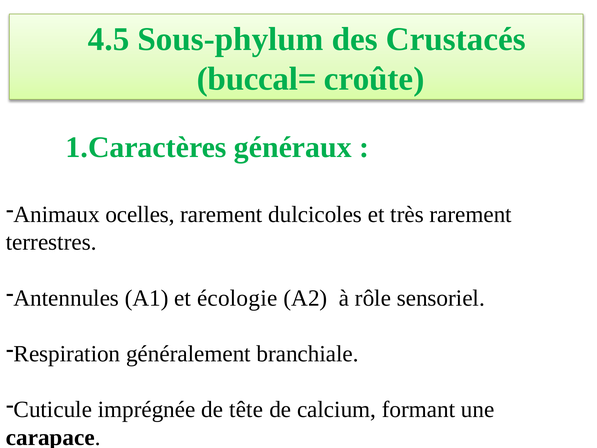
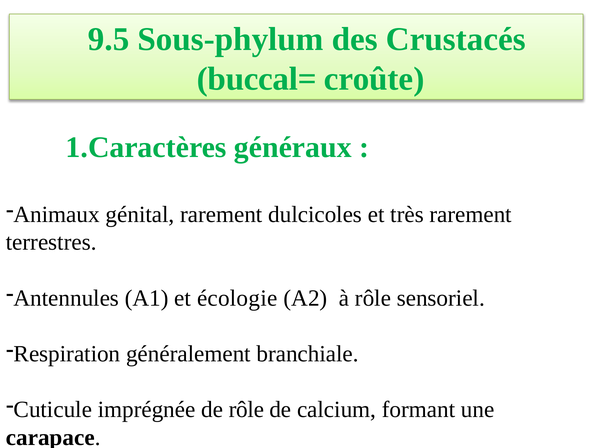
4.5: 4.5 -> 9.5 (109, 39)
ocelles: ocelles -> génital (140, 214)
de tête: tête -> rôle (246, 409)
